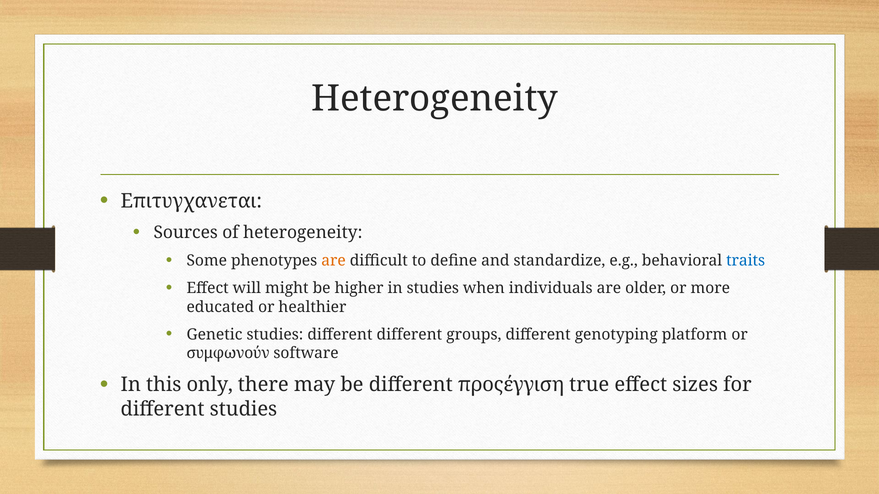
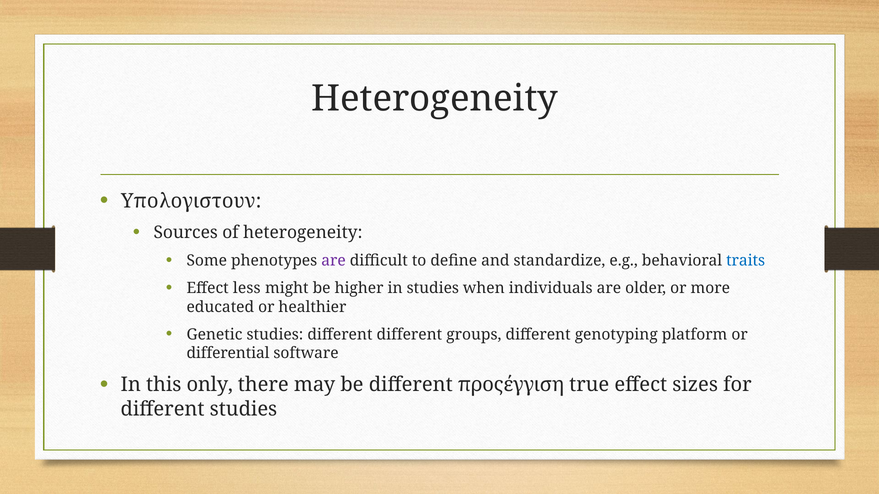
Επιτυγχανεται: Επιτυγχανεται -> Υπολογιστουν (191, 201)
are colour: orange -> purple (333, 261)
will: will -> less (247, 289)
συμφωνούν: συμφωνούν -> differential (228, 353)
